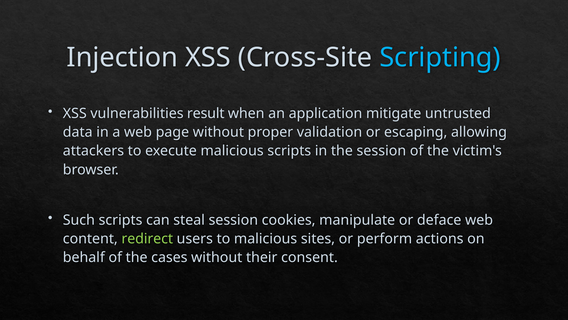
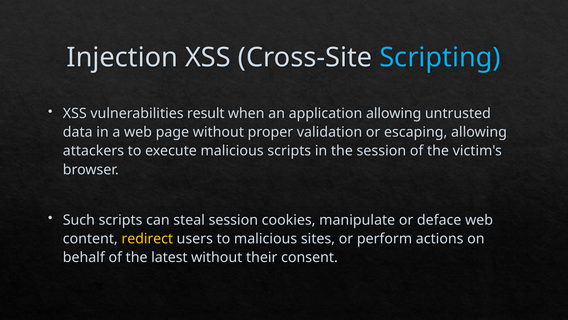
application mitigate: mitigate -> allowing (394, 113)
redirect colour: light green -> yellow (147, 238)
cases: cases -> latest (169, 257)
